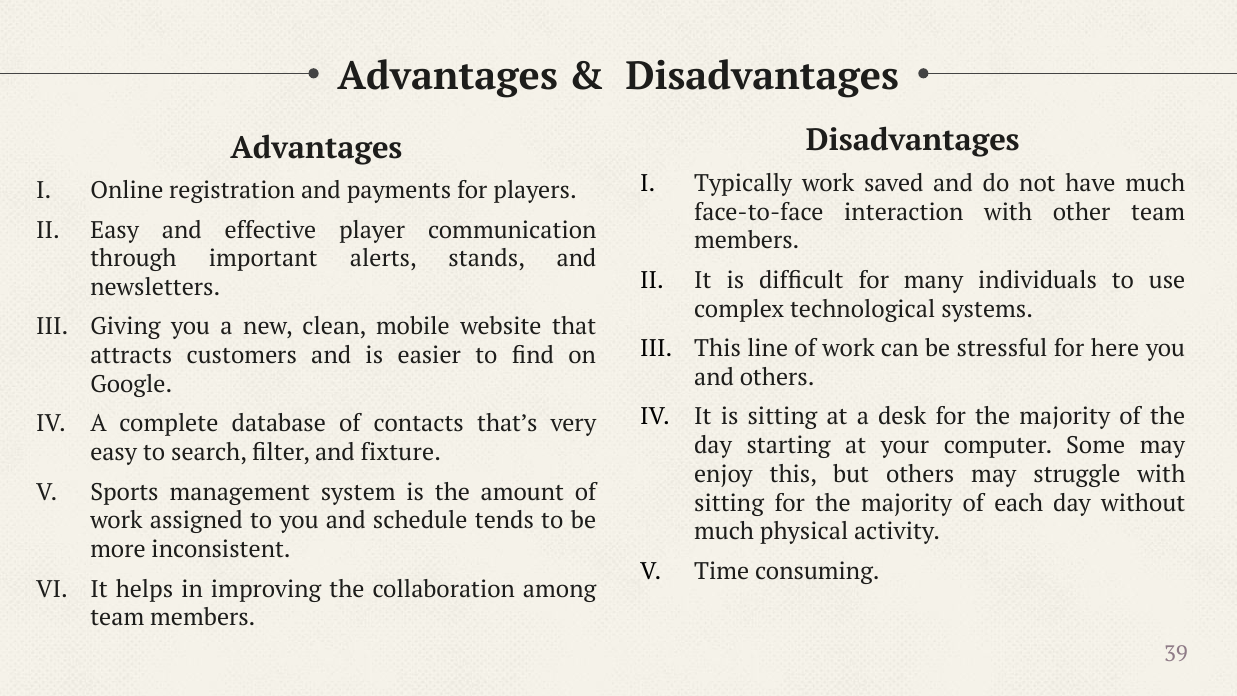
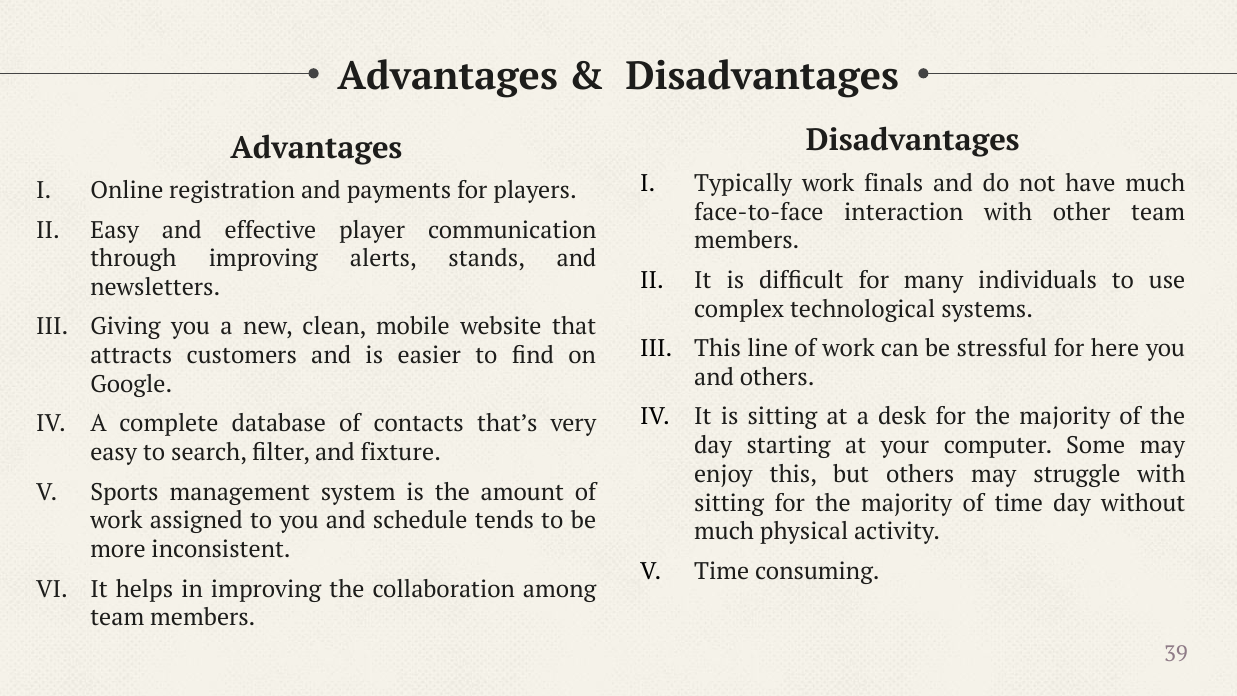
saved: saved -> finals (894, 183)
through important: important -> improving (263, 259)
of each: each -> time (1019, 503)
